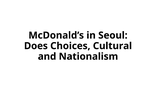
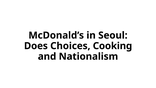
Cultural: Cultural -> Cooking (112, 46)
